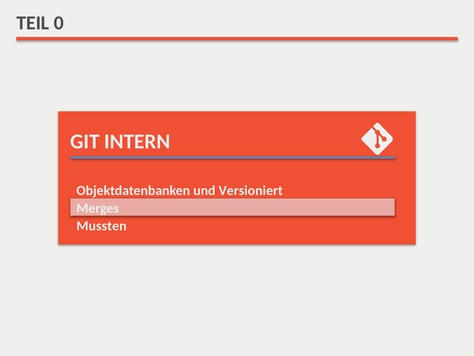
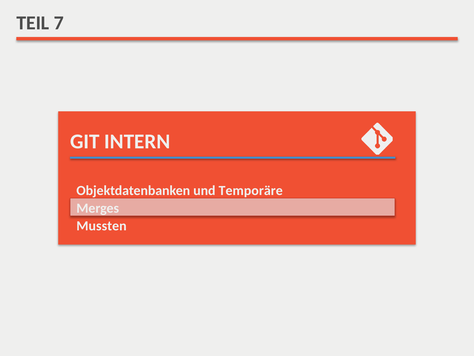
0: 0 -> 7 (59, 23)
Versioniert: Versioniert -> Temporäre (251, 190)
